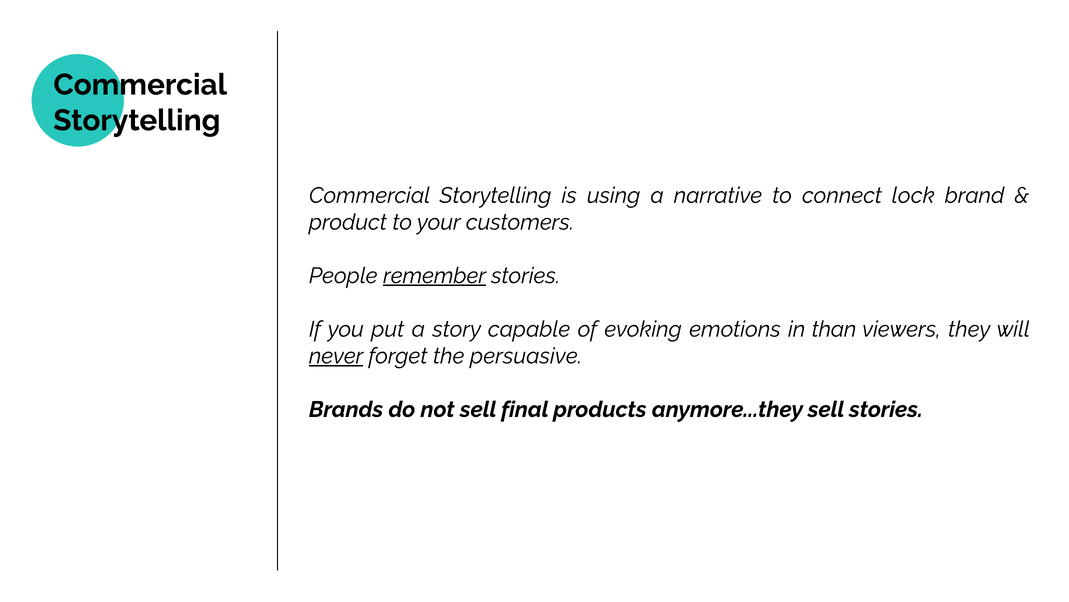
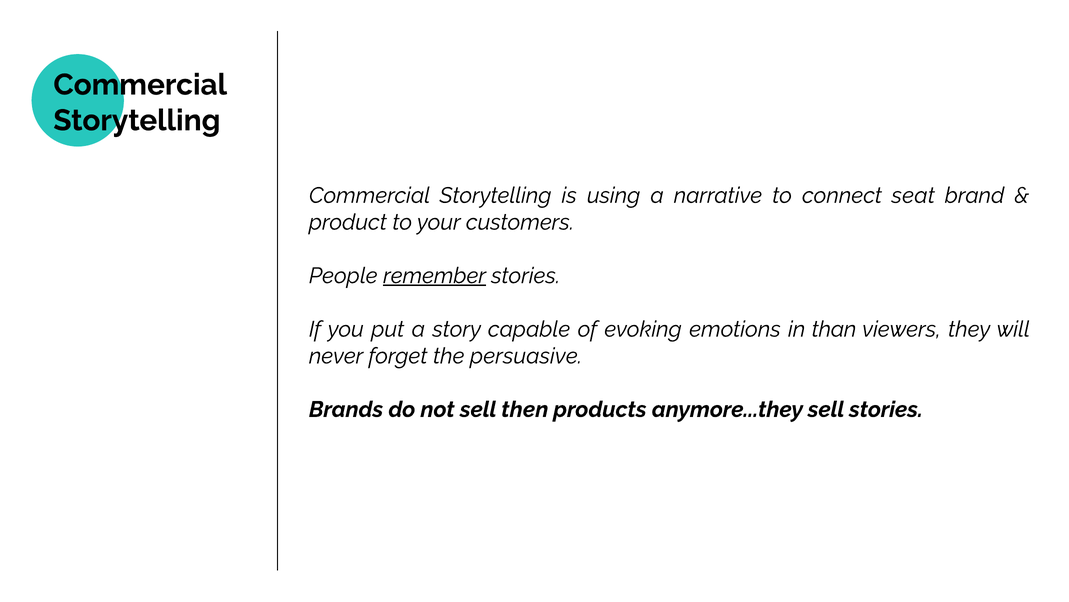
lock: lock -> seat (913, 195)
never underline: present -> none (336, 356)
final: final -> then (525, 409)
